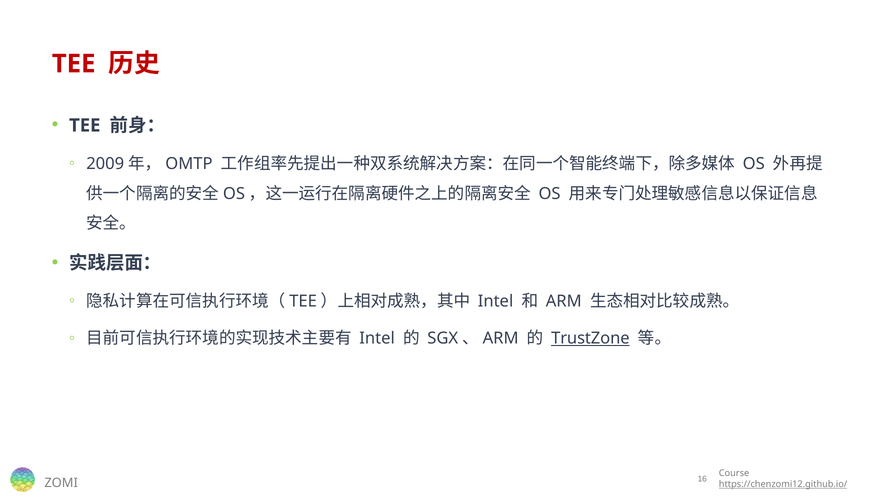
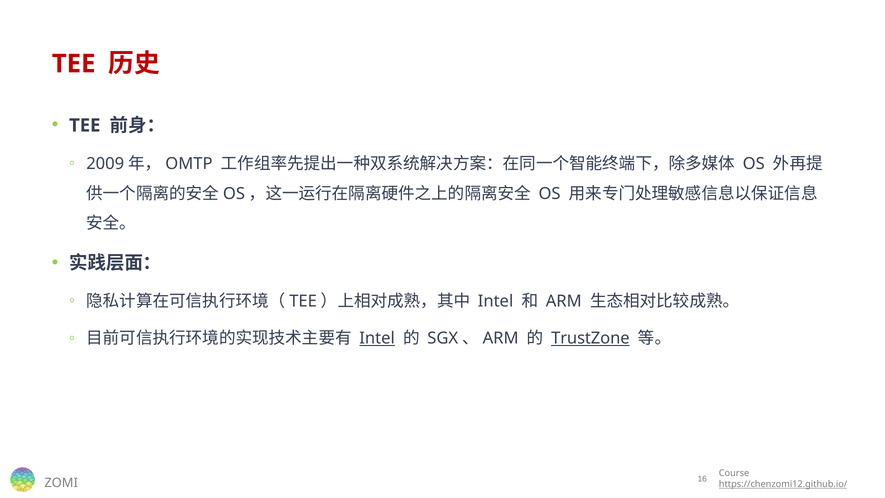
Intel underline: none -> present (377, 338)
